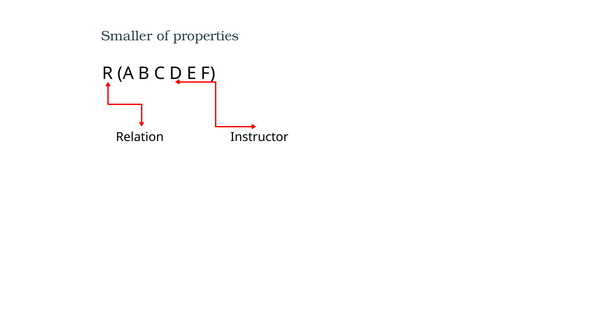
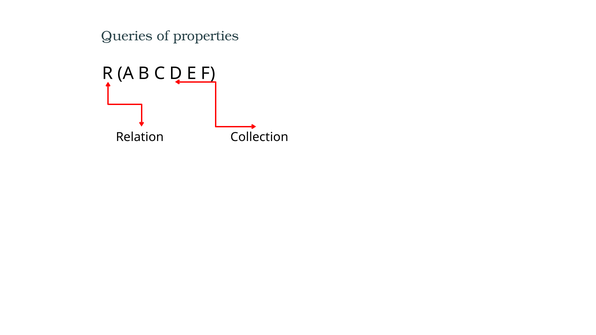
Smaller: Smaller -> Queries (127, 36)
Instructor: Instructor -> Collection (259, 137)
